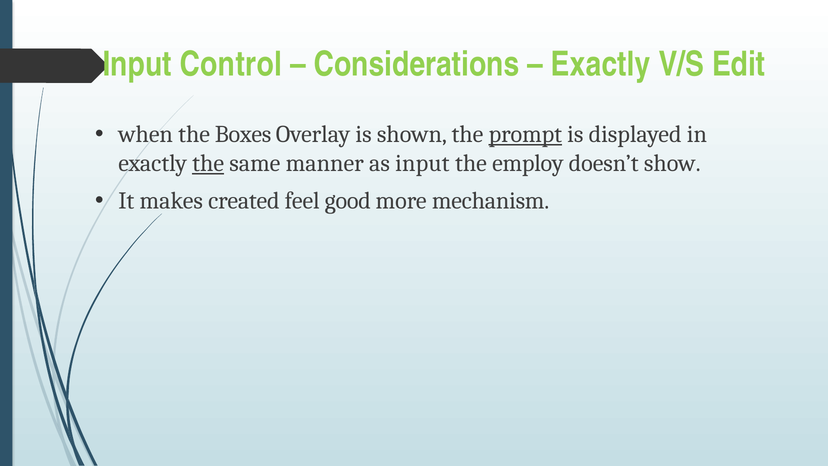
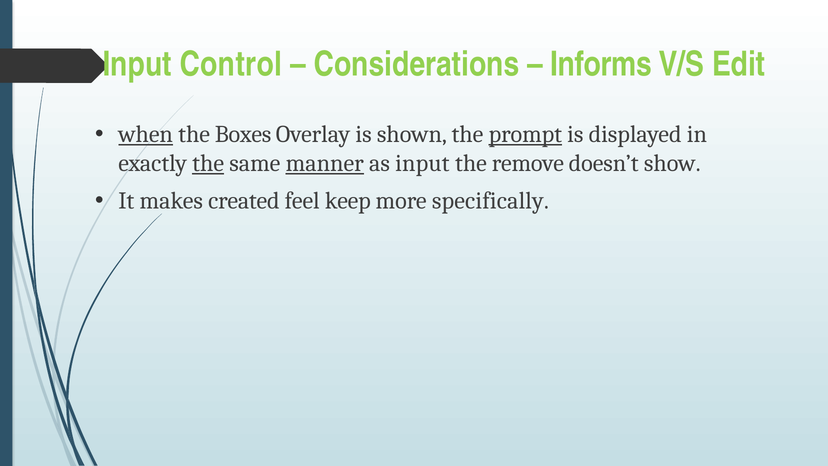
Exactly: Exactly -> Informs (601, 64)
when underline: none -> present (146, 134)
manner underline: none -> present (325, 163)
employ: employ -> remove (528, 163)
good: good -> keep (348, 201)
mechanism: mechanism -> specifically (490, 201)
